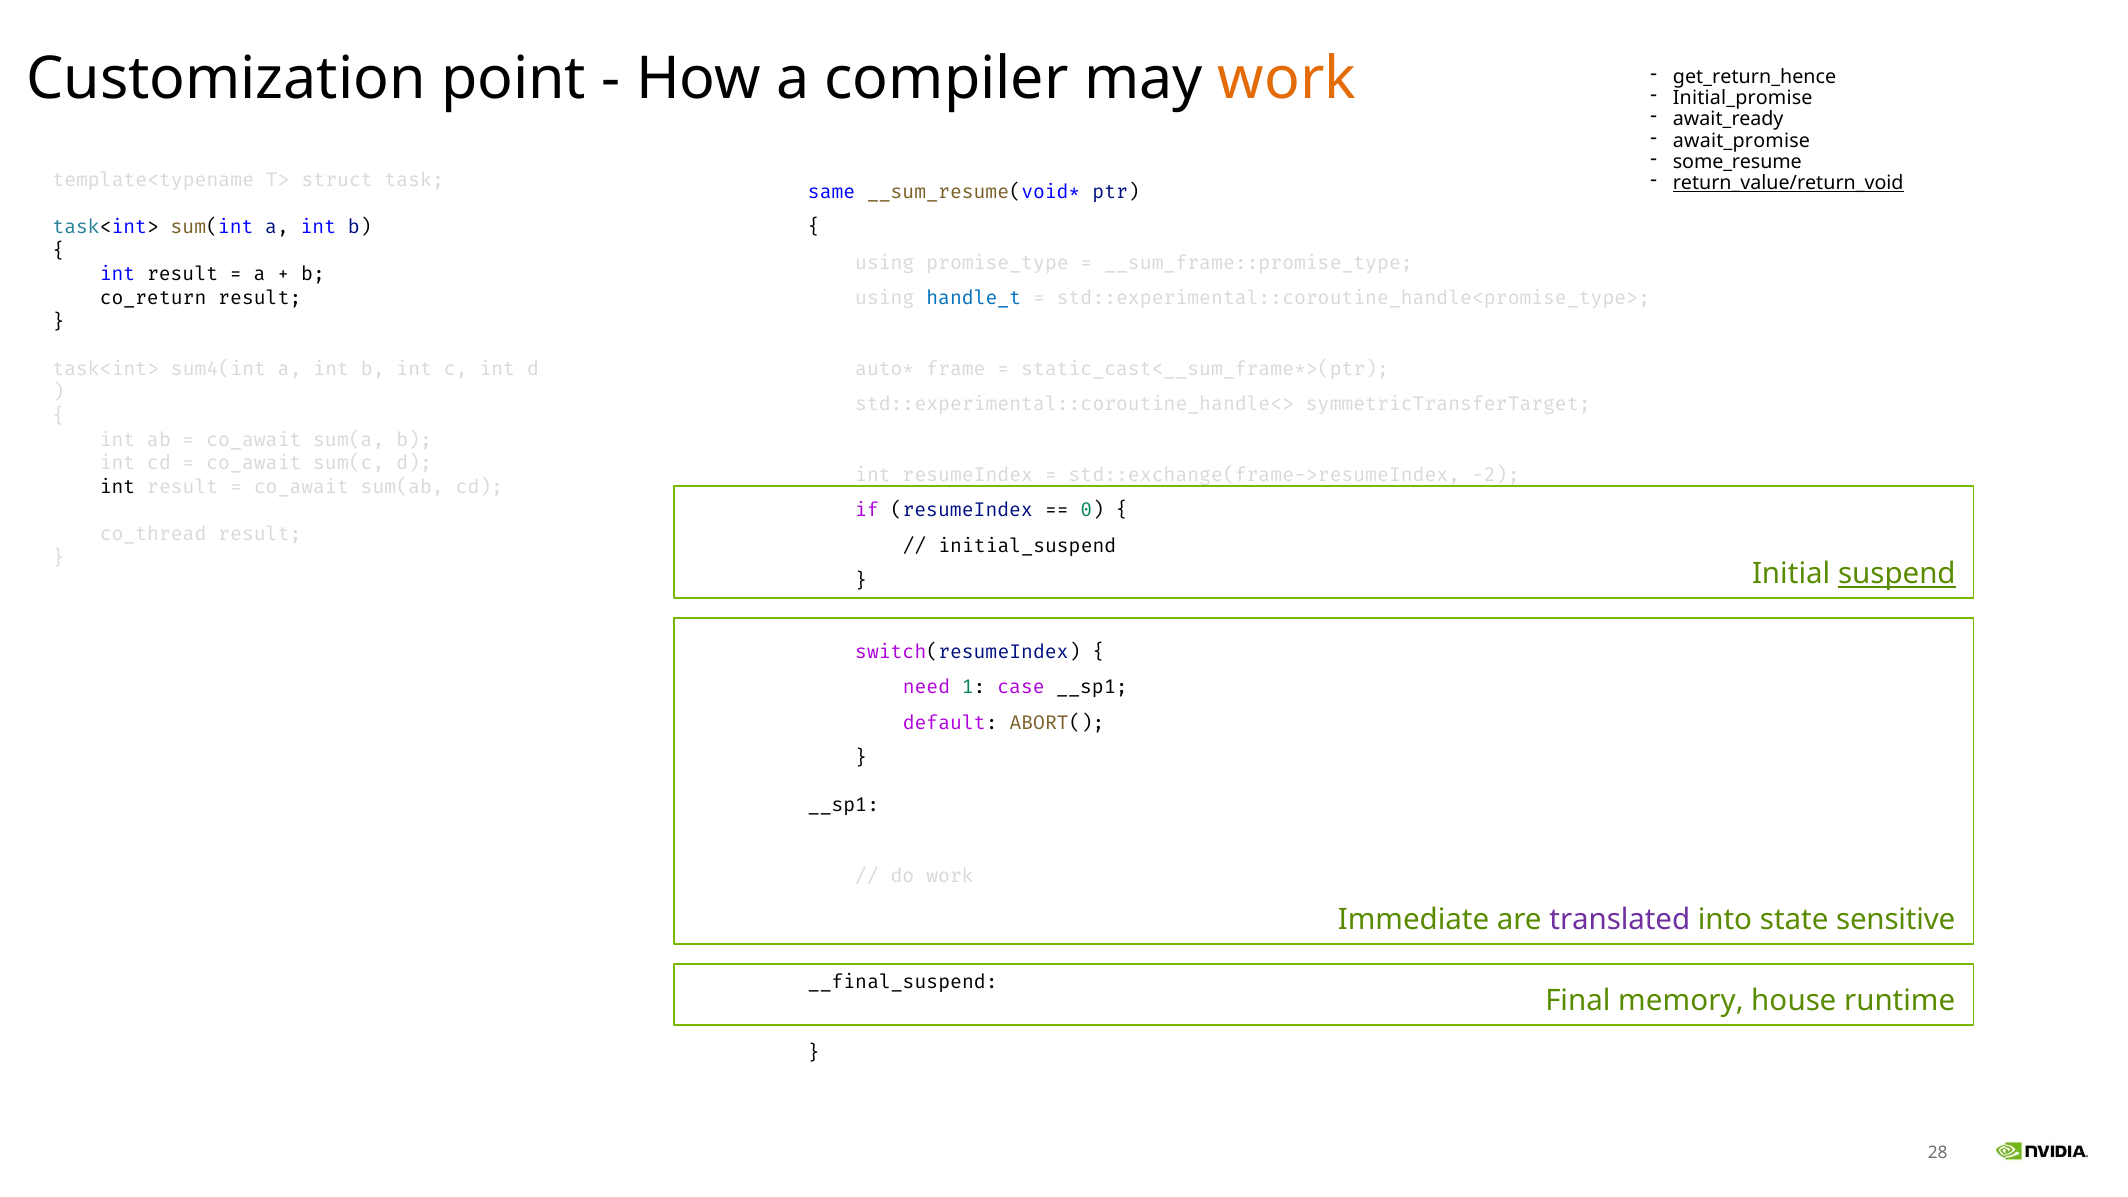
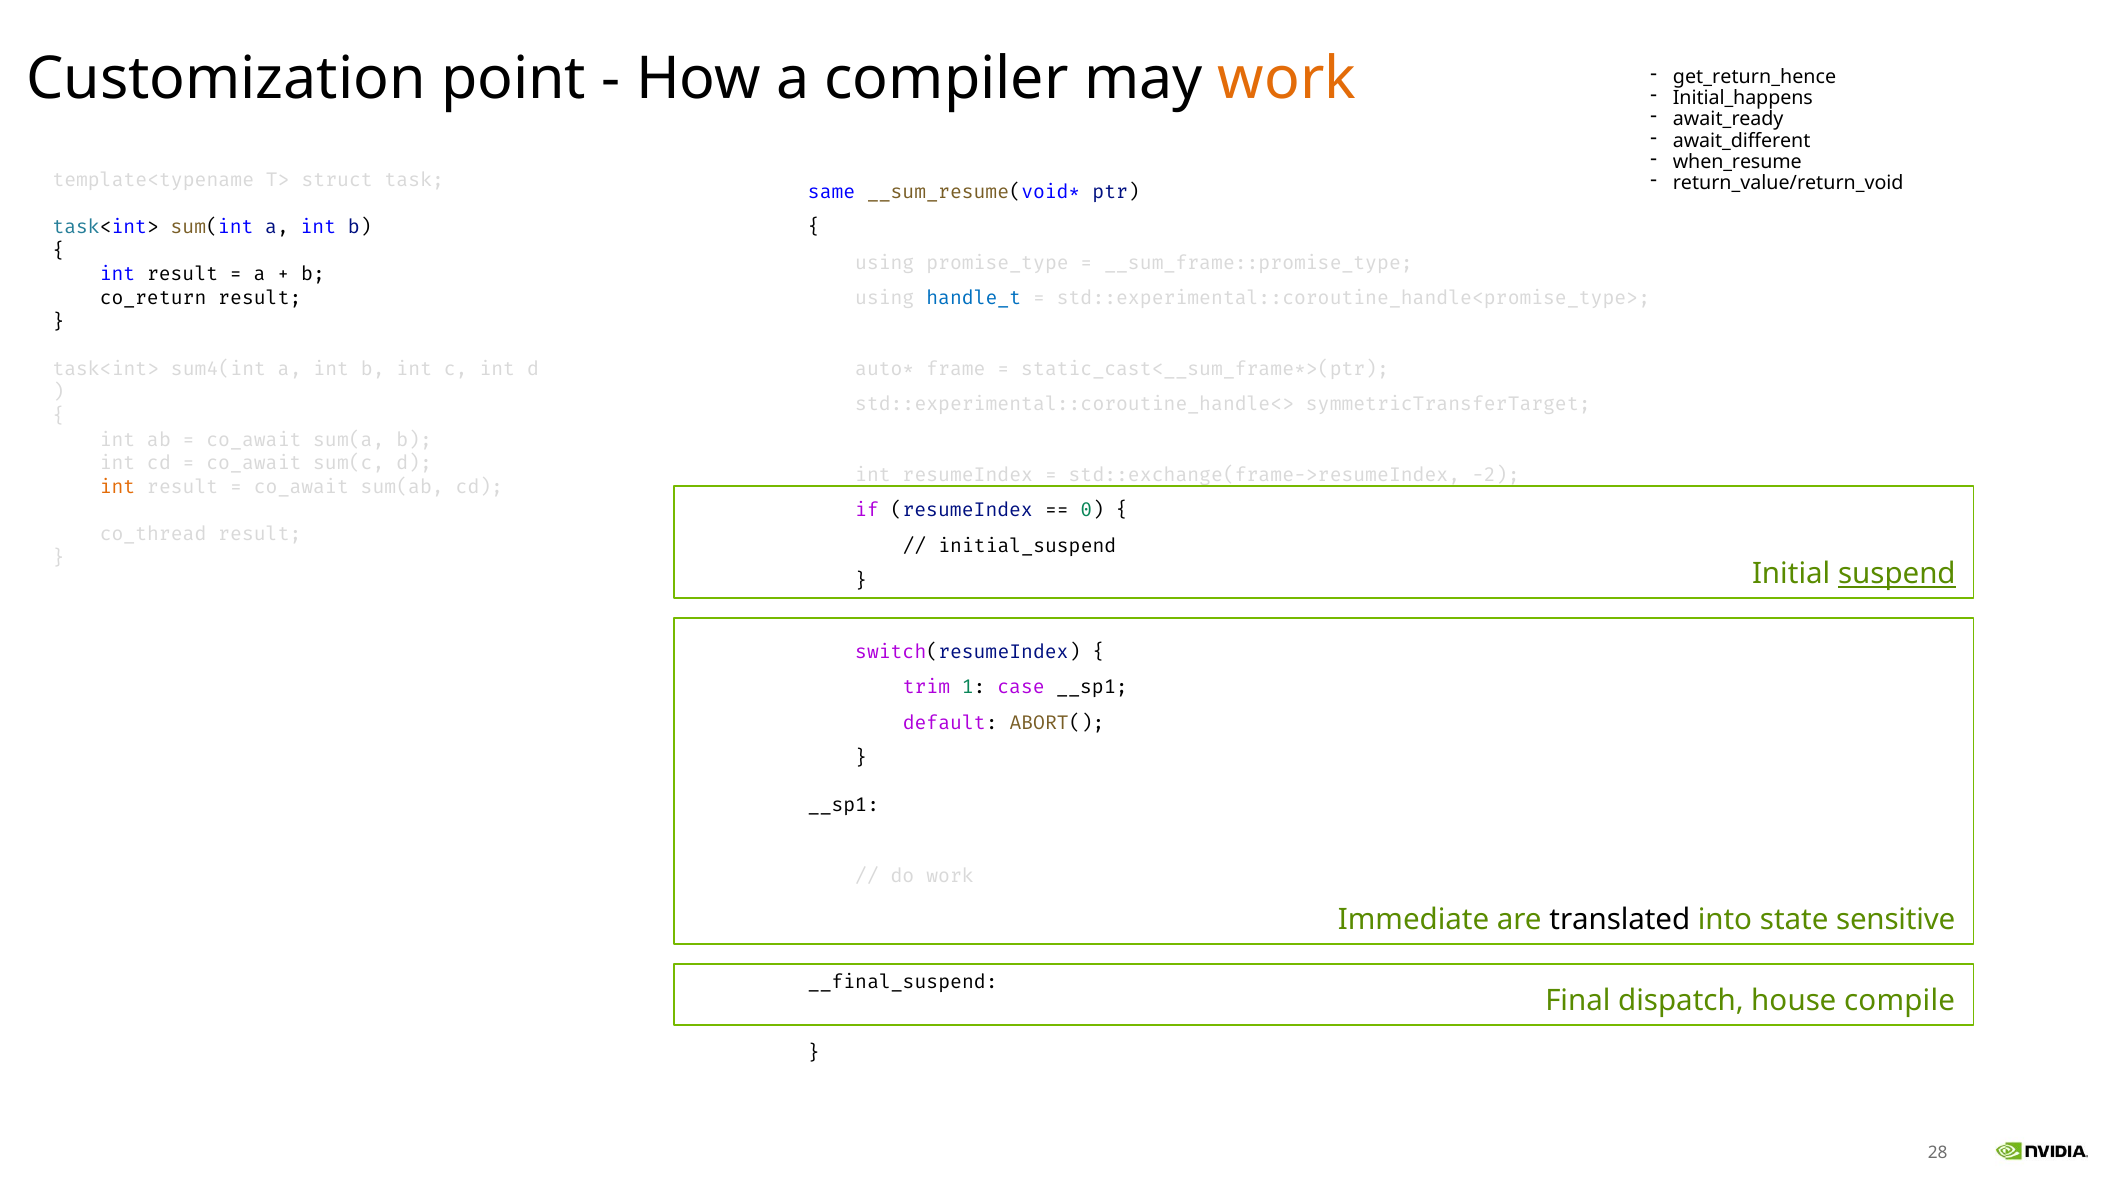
Initial_promise: Initial_promise -> Initial_happens (1743, 98)
await_promise: await_promise -> await_different (1742, 141)
some_resume: some_resume -> when_resume (1737, 162)
return_value/return_void underline: present -> none (1788, 183)
int colour: black -> orange (117, 487)
need: need -> trim (926, 687)
translated colour: purple -> black (1620, 920)
memory: memory -> dispatch (1681, 1000)
runtime: runtime -> compile (1900, 1000)
